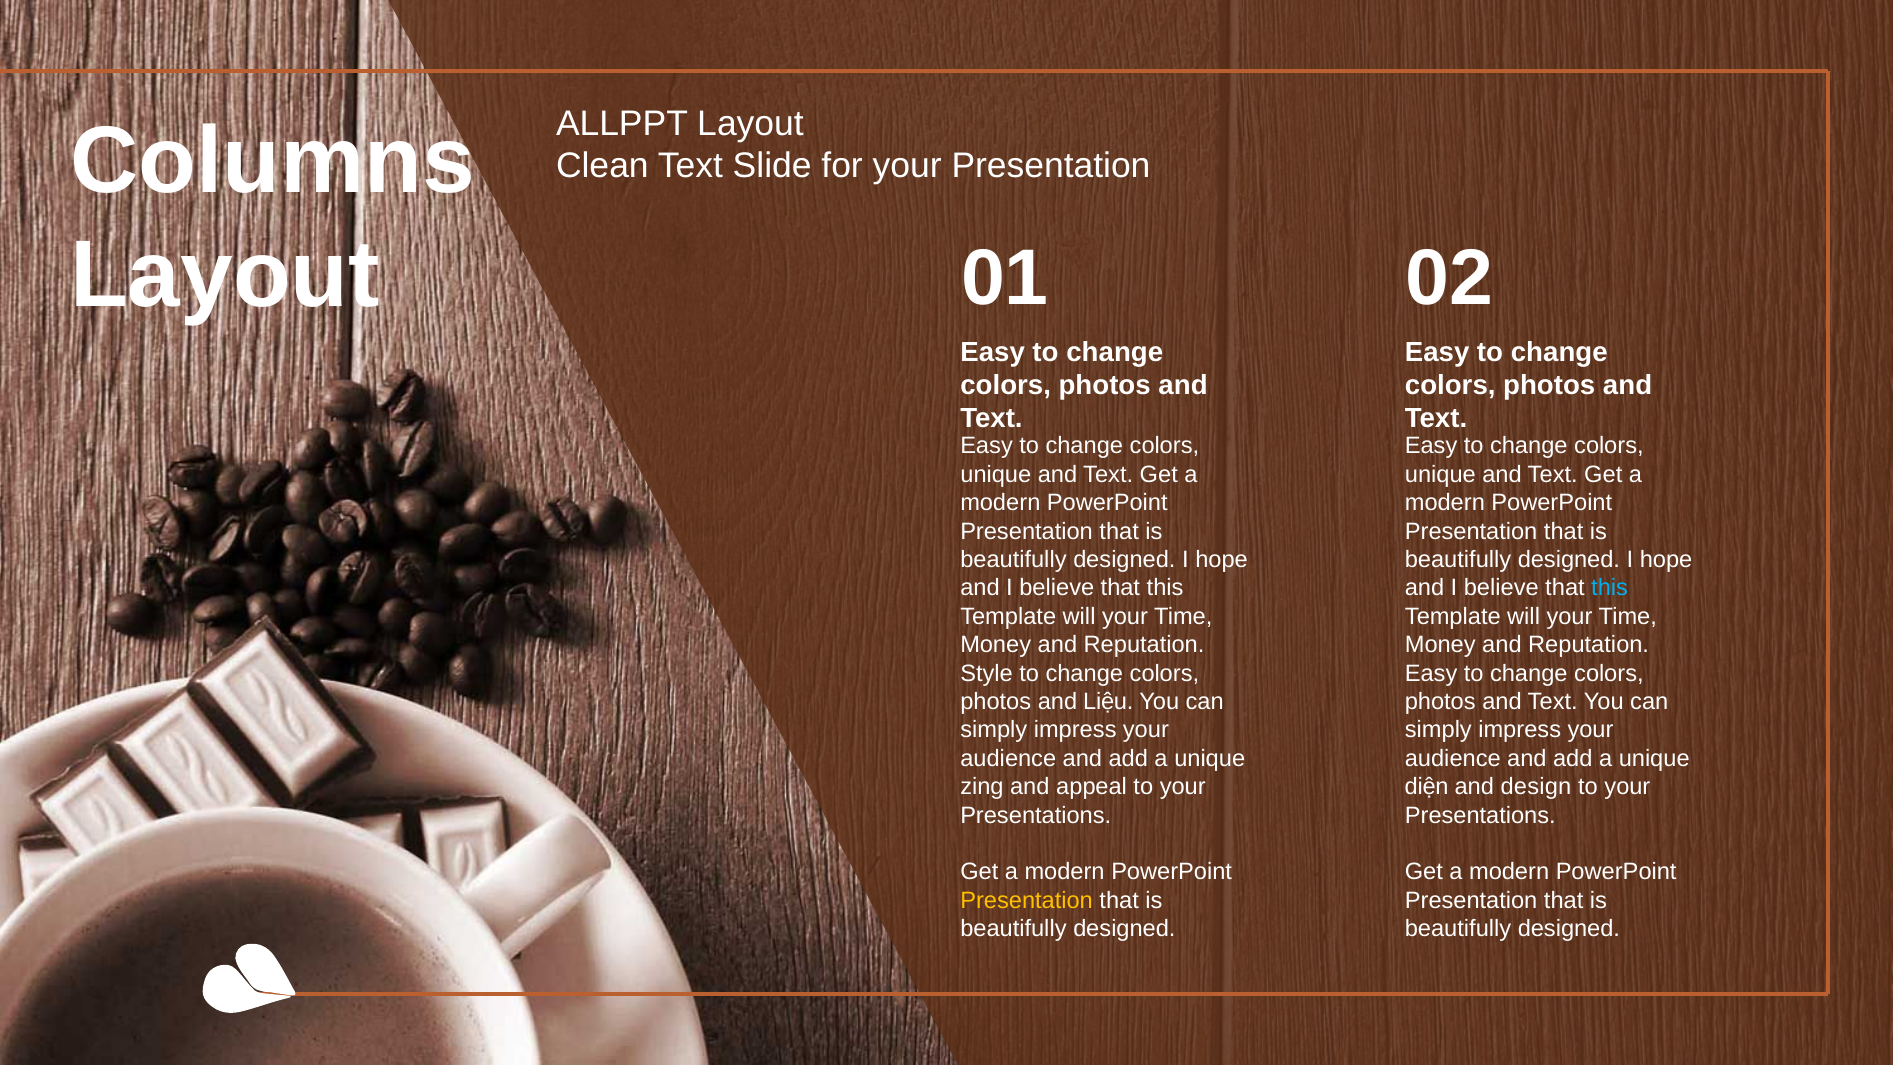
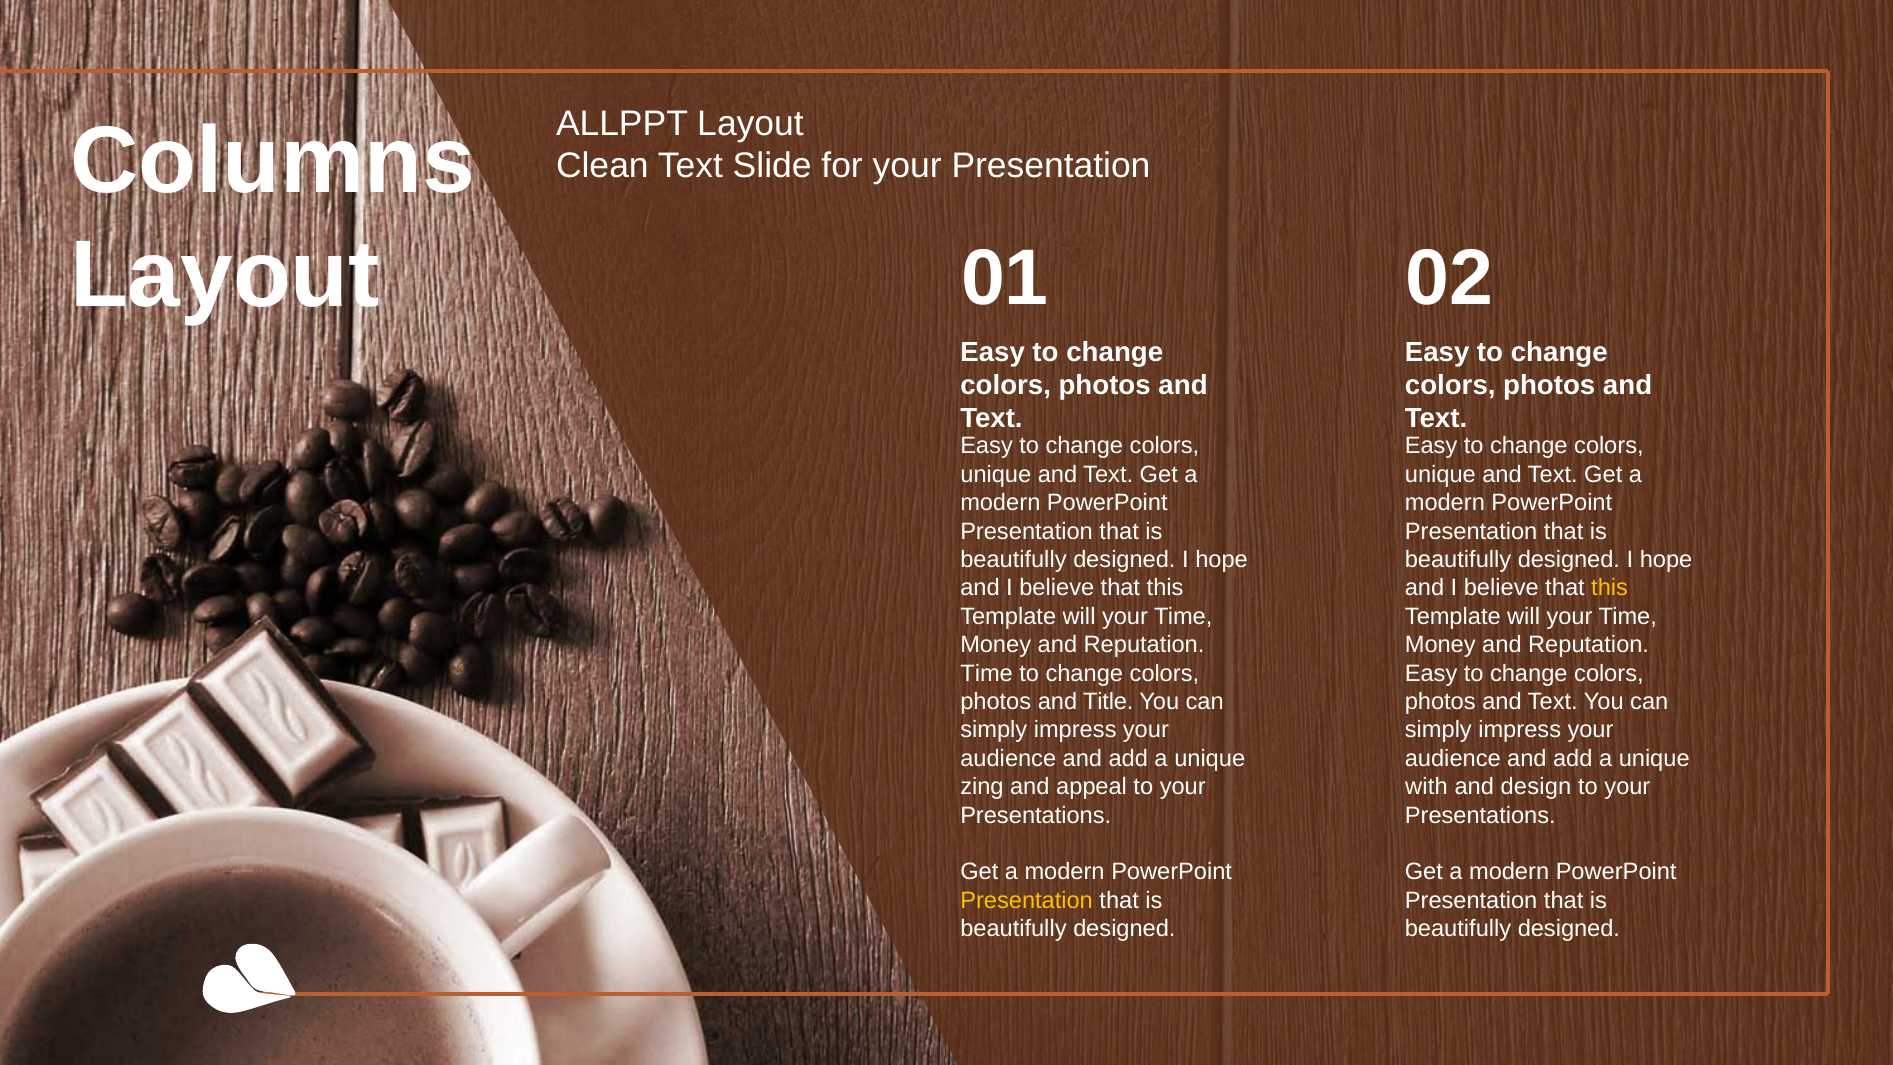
this colour: light blue -> yellow (1610, 588)
Style: Style -> Time (987, 673)
Liệu: Liệu -> Title (1108, 702)
diện: diện -> with (1426, 787)
